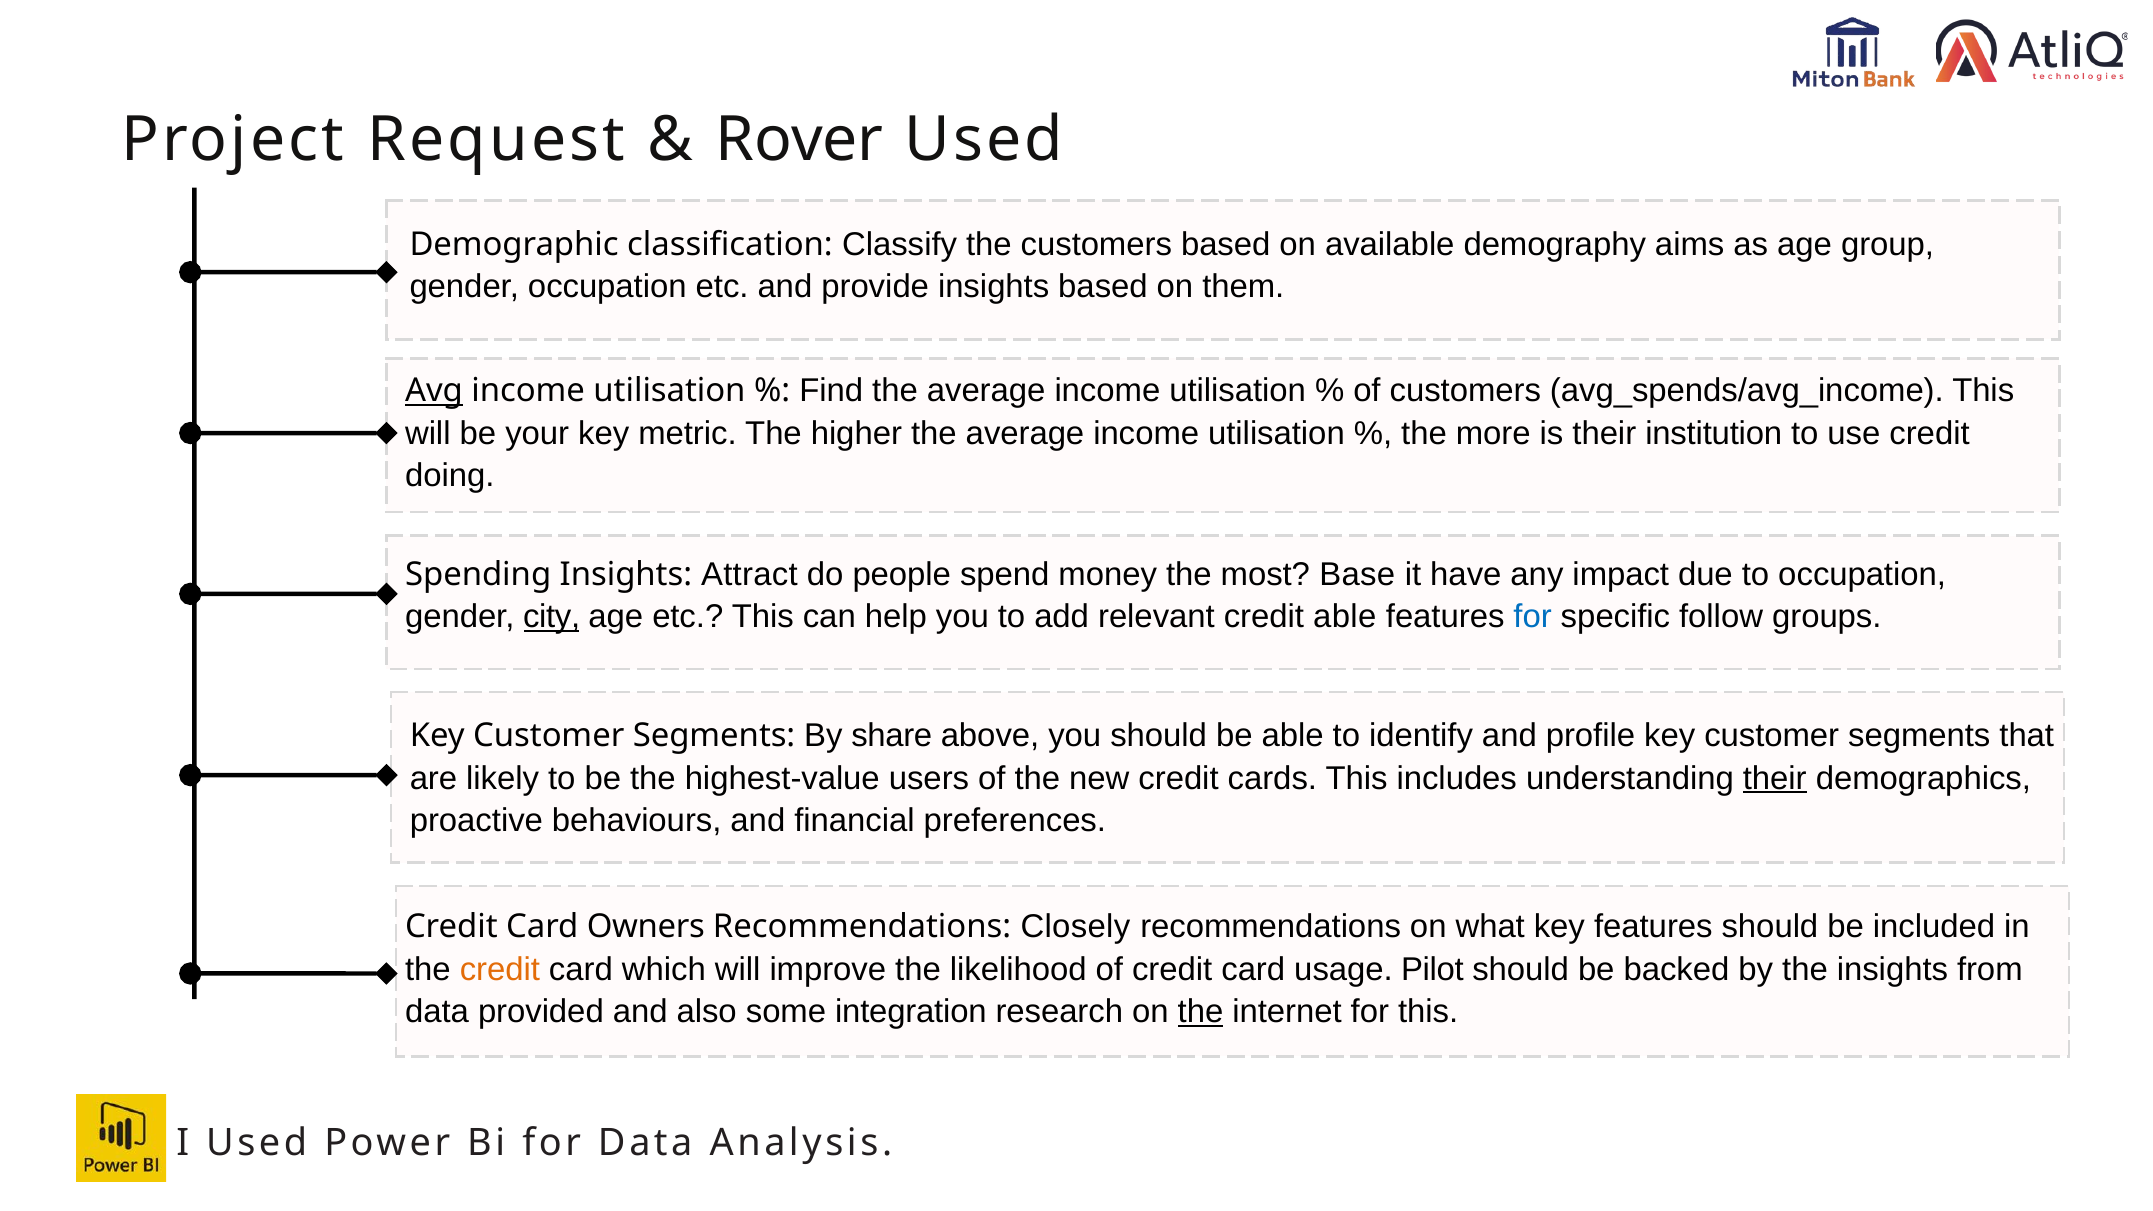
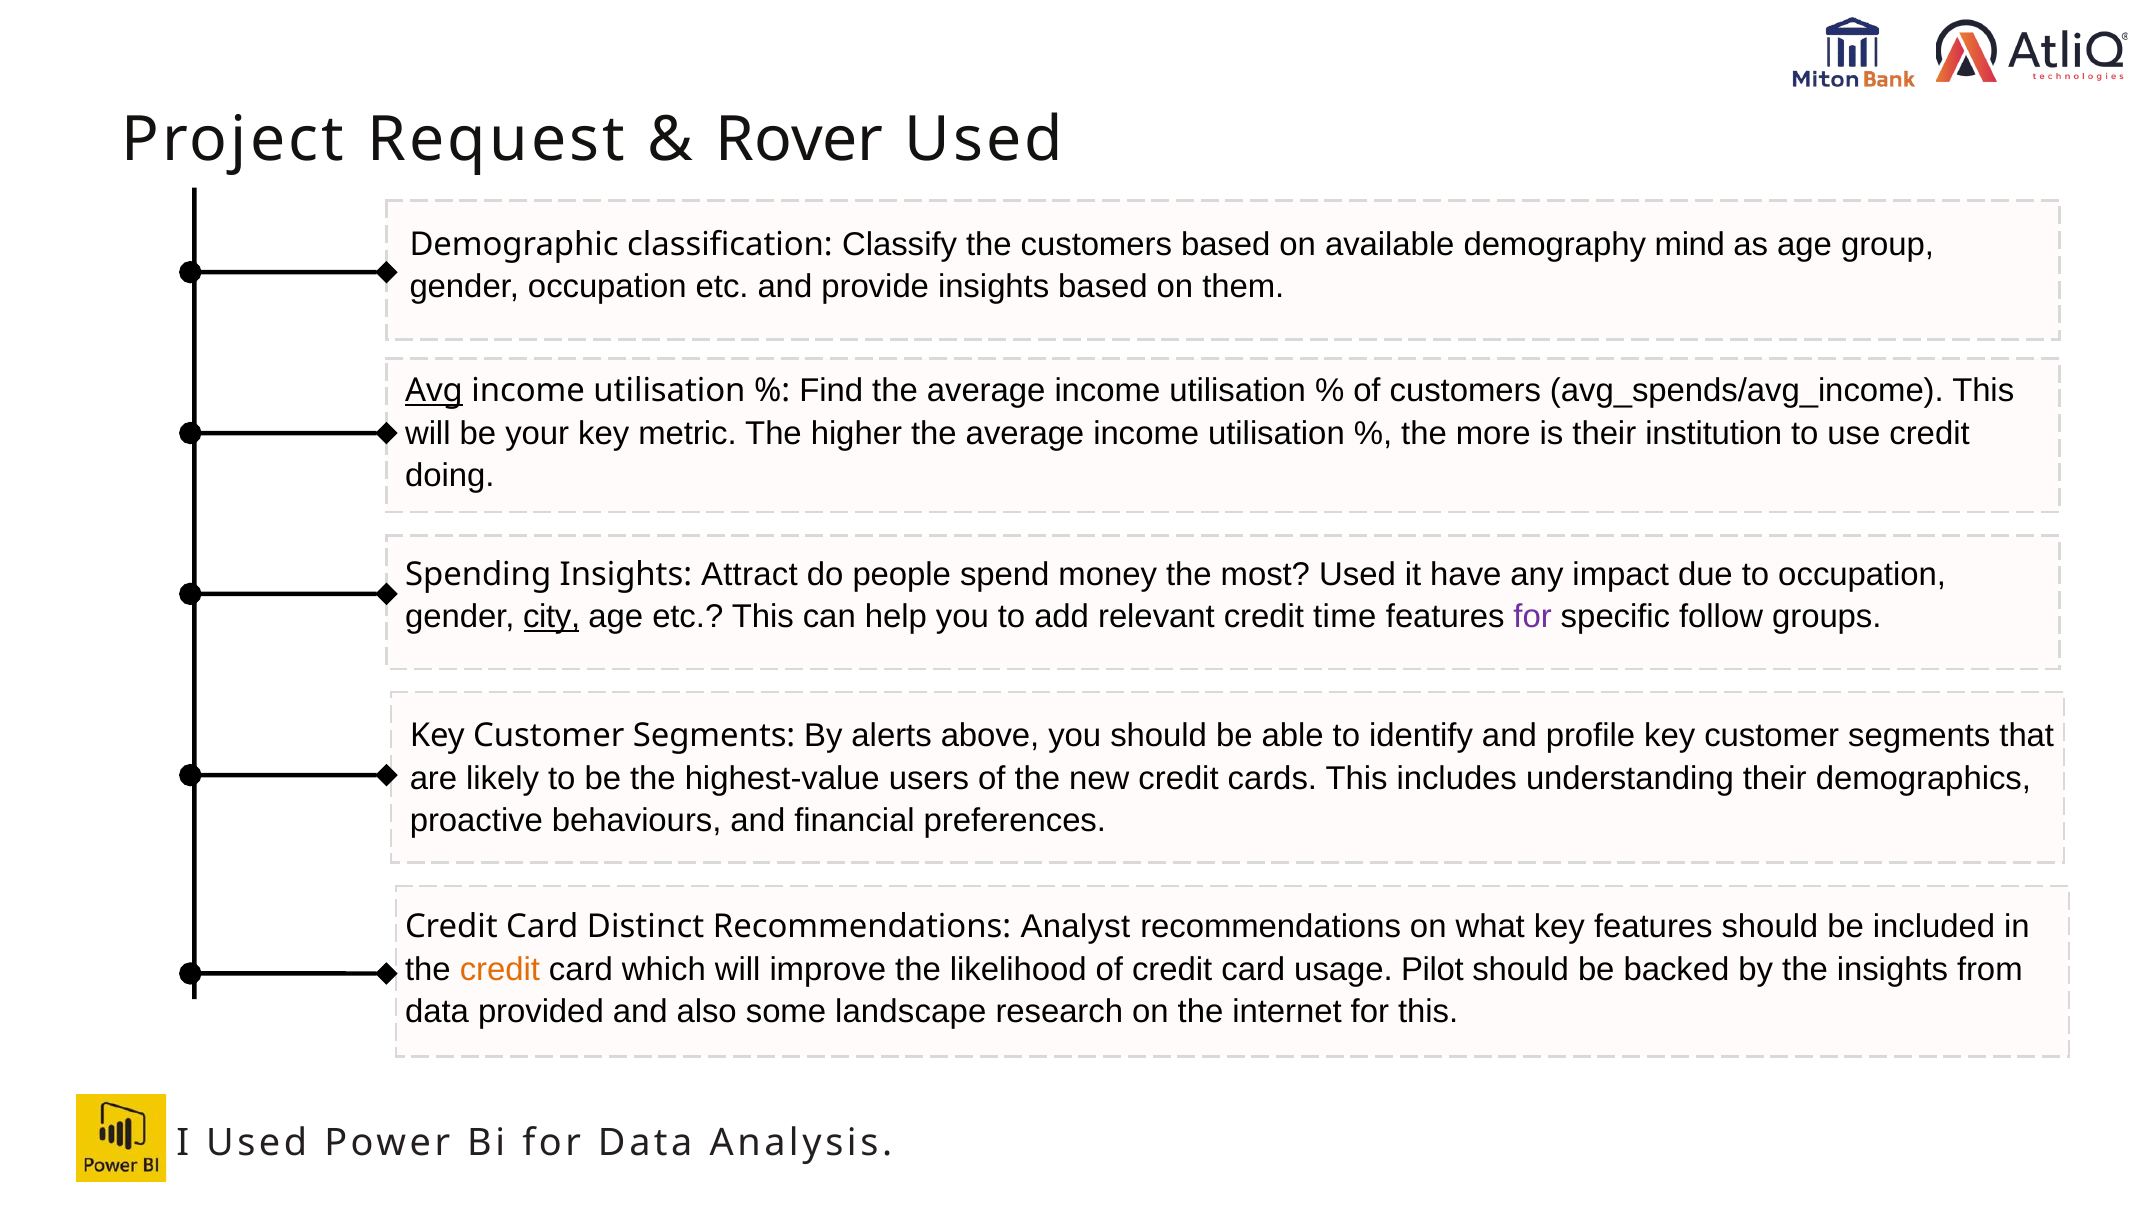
aims: aims -> mind (1690, 244)
most Base: Base -> Used (1357, 574)
credit able: able -> time (1345, 617)
for colour: blue -> purple (1533, 617)
share: share -> alerts (892, 736)
their underline: present -> none (1775, 778)
Owners: Owners -> Distinct (646, 927)
Closely: Closely -> Analyst (1075, 927)
integration: integration -> landscape (911, 1012)
the underline: present -> none (1201, 1012)
